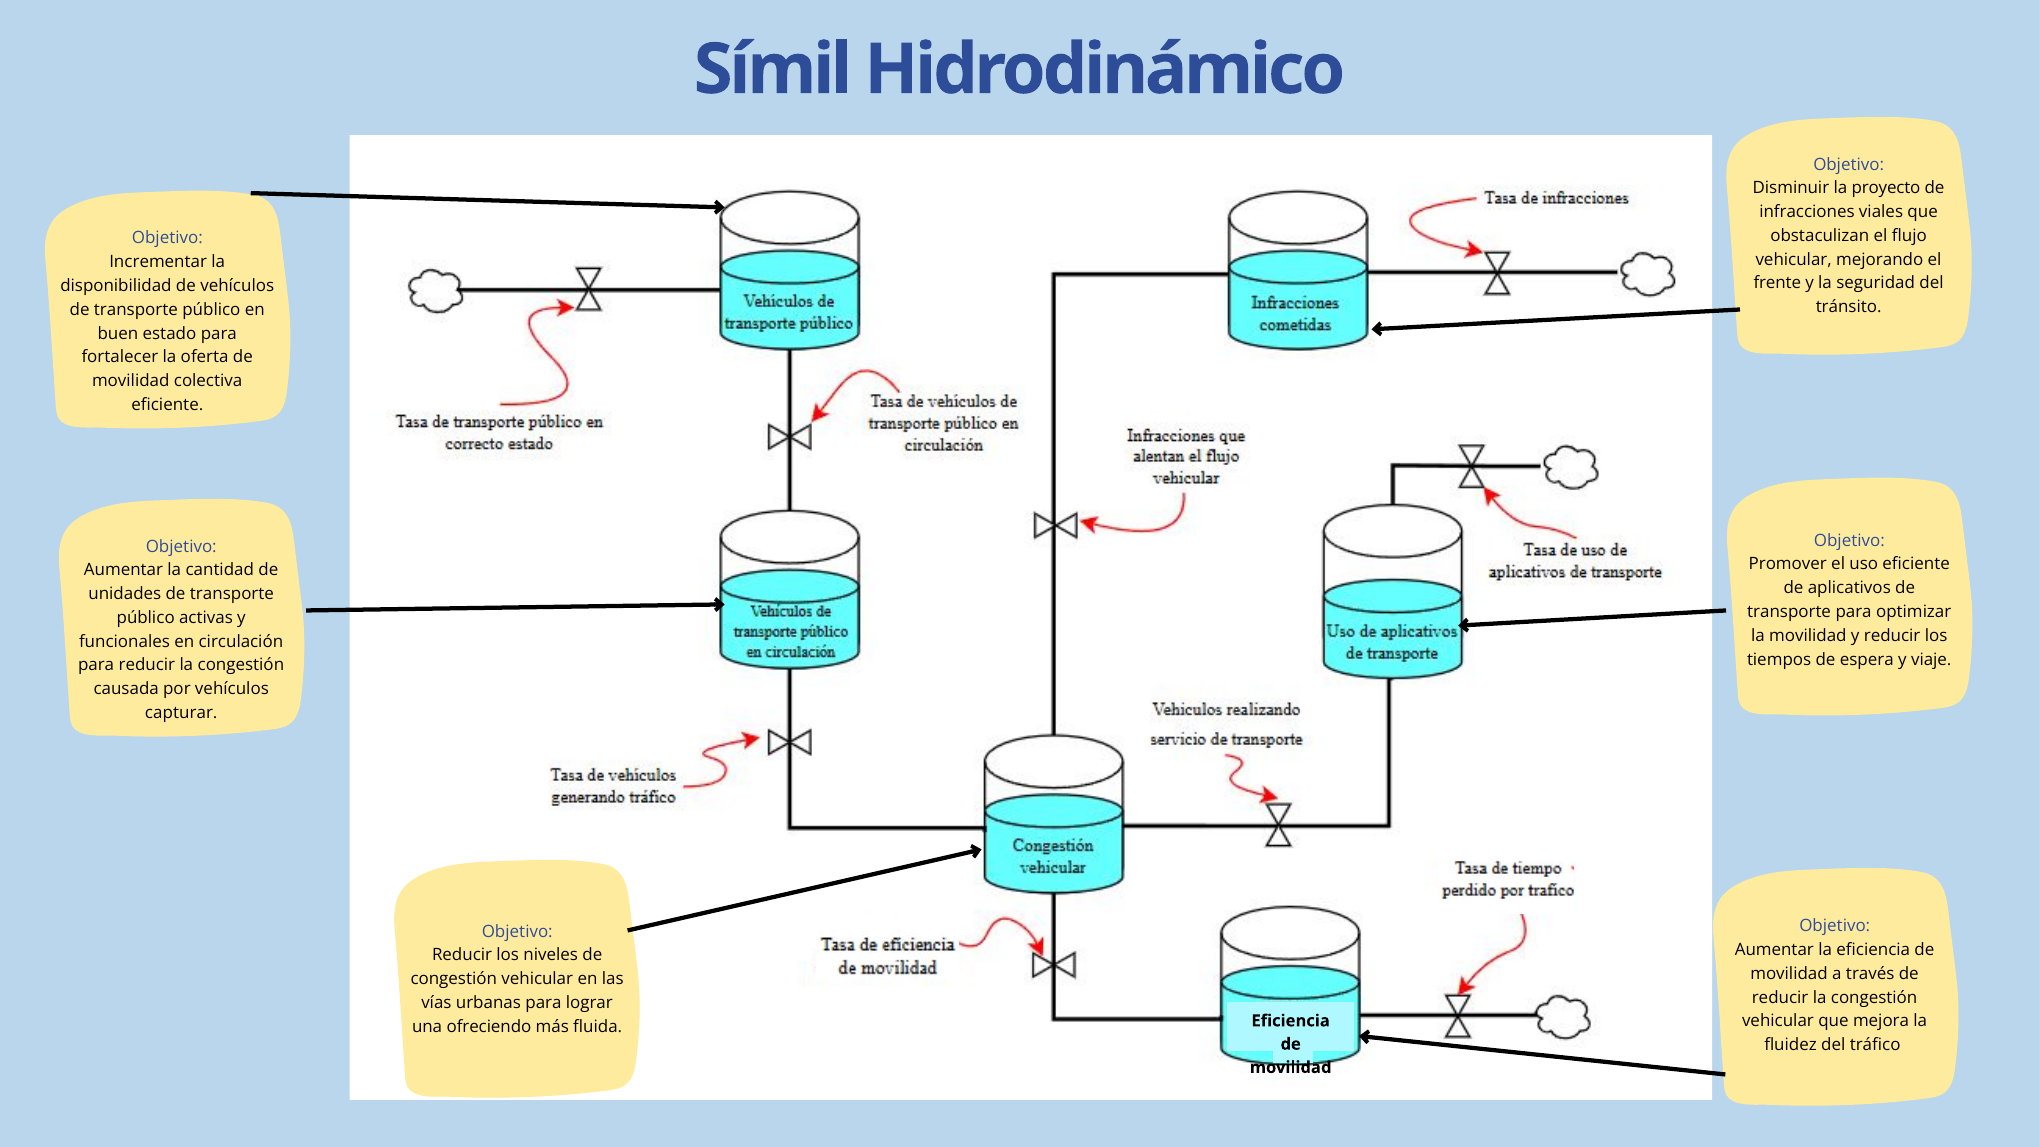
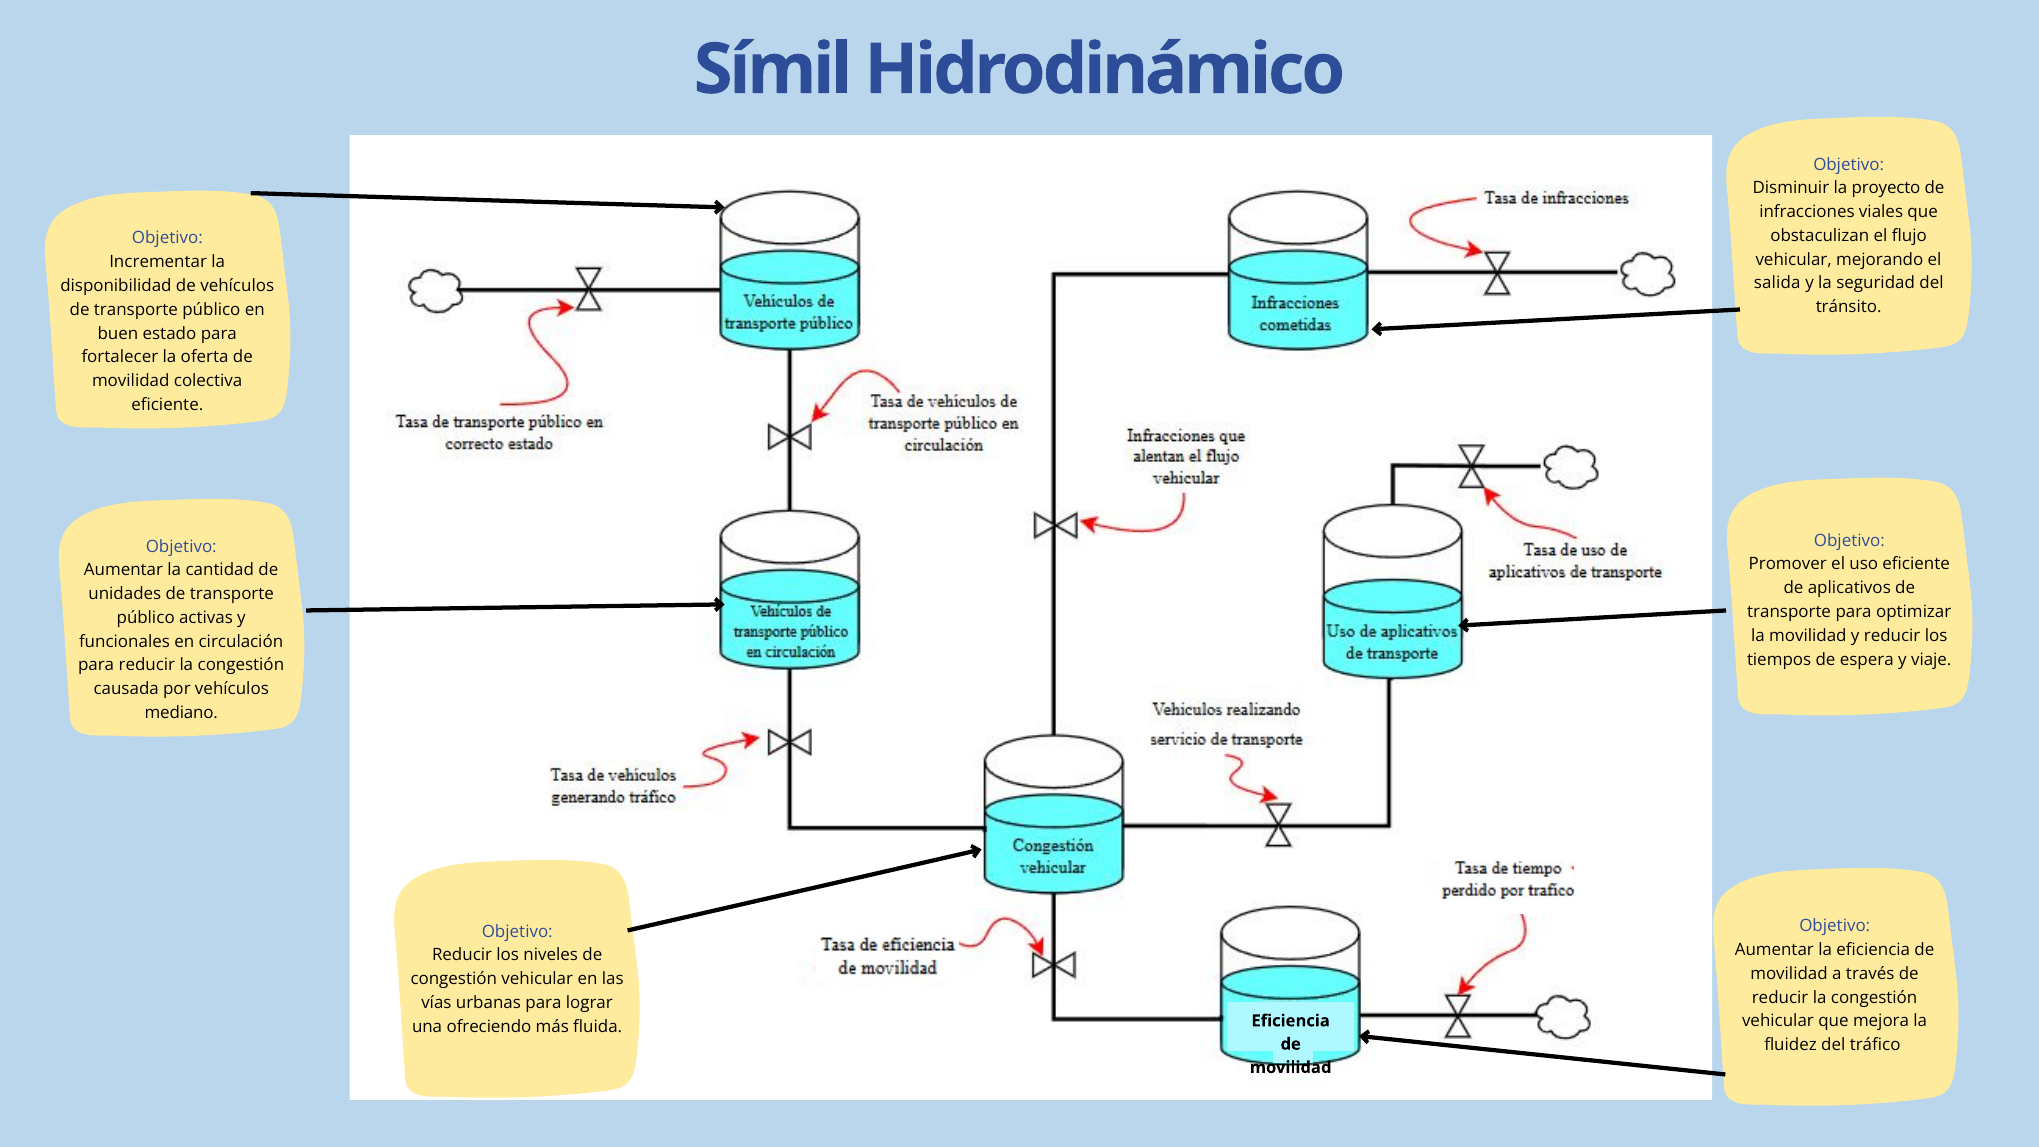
frente: frente -> salida (1777, 283)
capturar: capturar -> mediano (181, 713)
